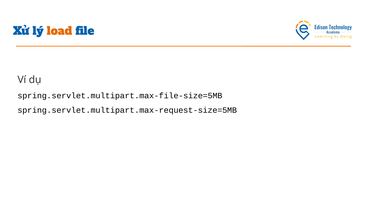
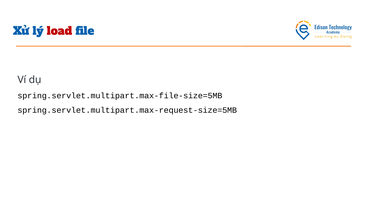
load colour: orange -> red (60, 31)
